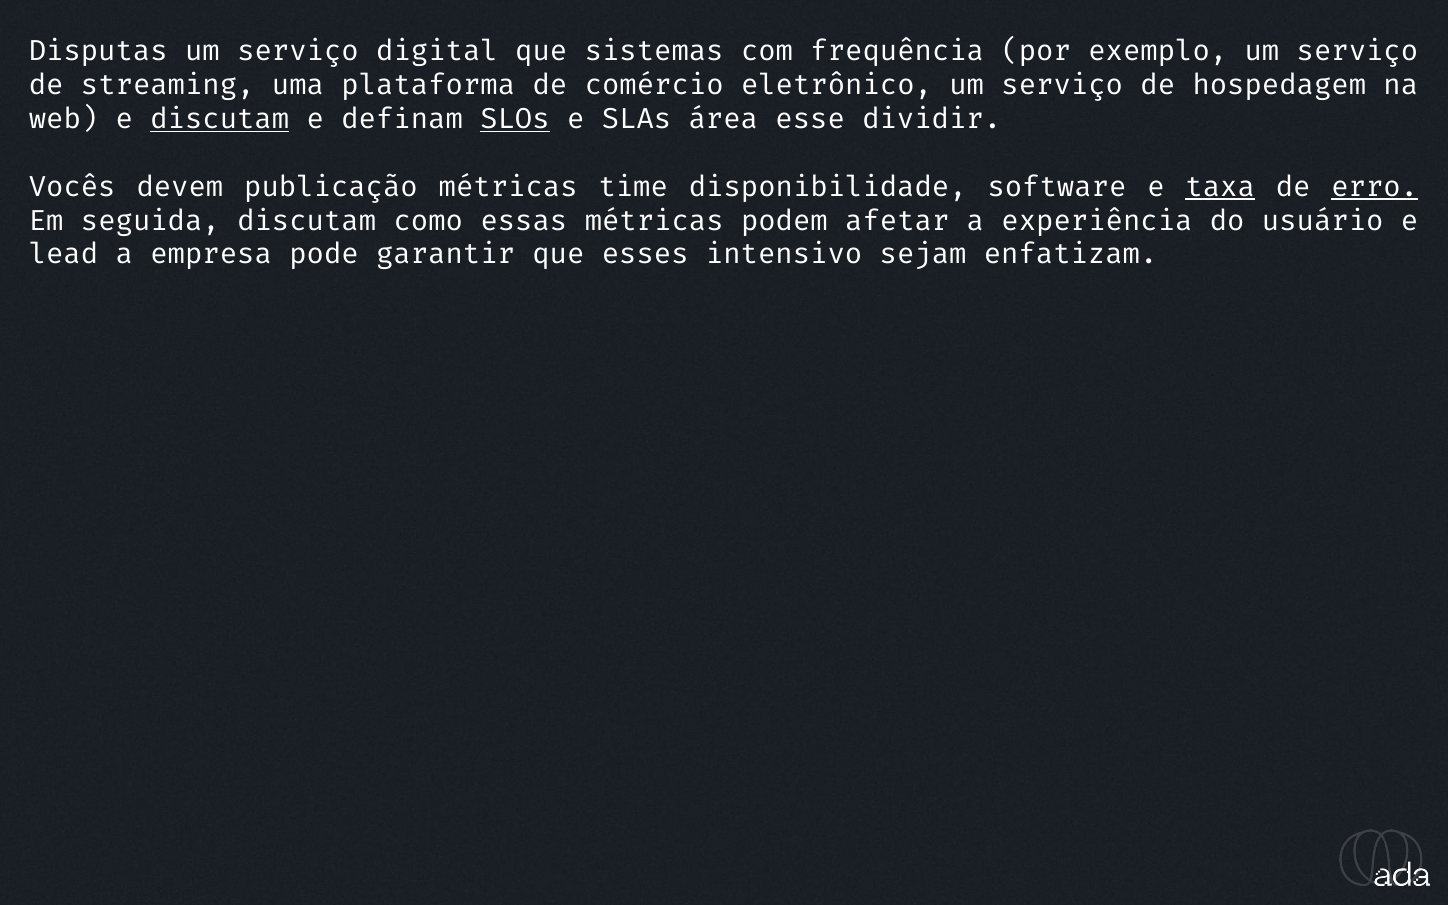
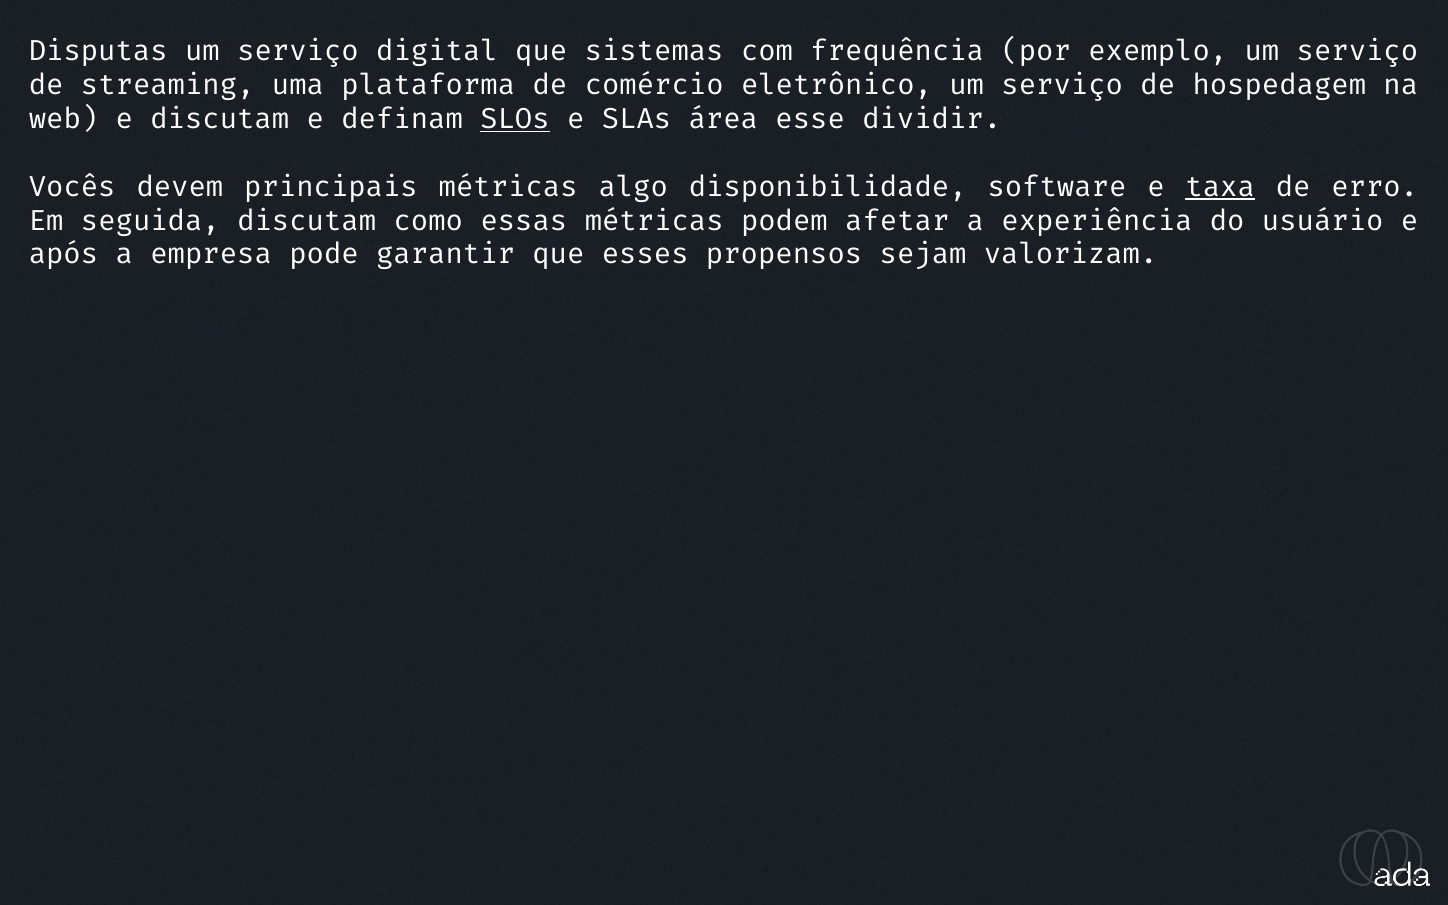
discutam underline: present -> none (220, 119)
publicação: publicação -> principais (331, 187)
time: time -> algo (633, 187)
erro underline: present -> none (1375, 187)
lead: lead -> após (63, 255)
intensivo: intensivo -> propensos (784, 255)
enfatizam: enfatizam -> valorizam (1071, 255)
